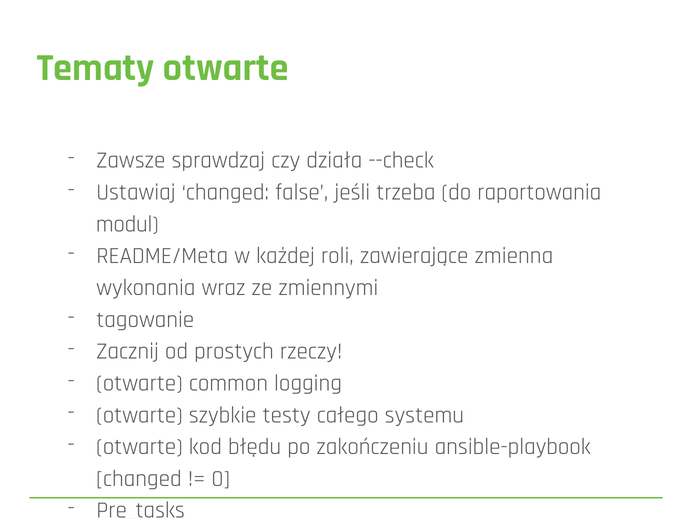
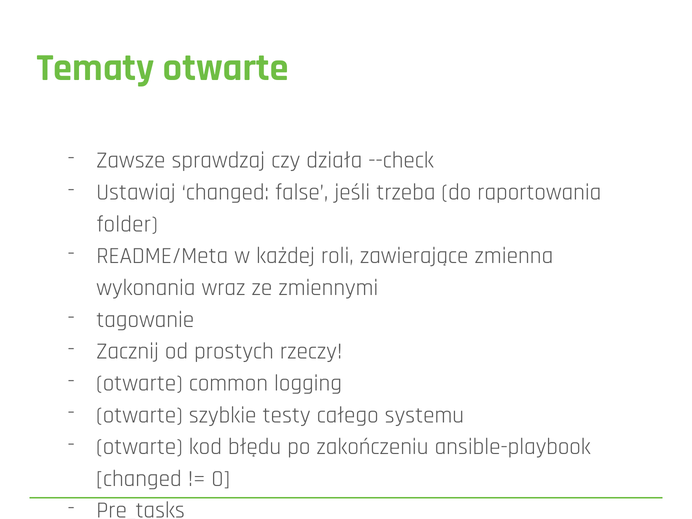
modul: modul -> folder (127, 224)
